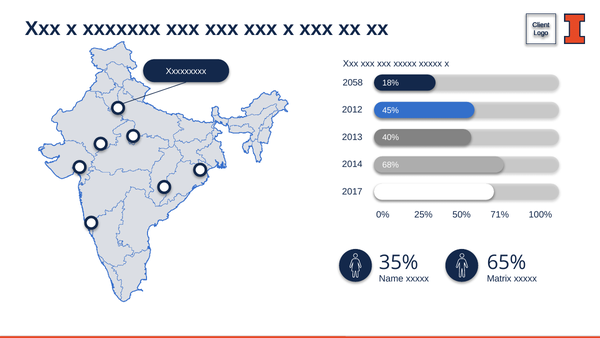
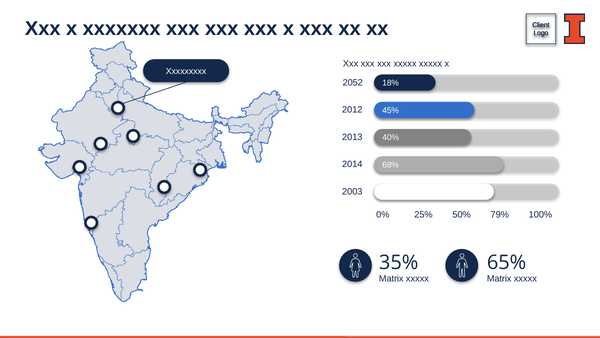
2058: 2058 -> 2052 (353, 83)
2017: 2017 -> 2003 (352, 191)
71%: 71% -> 79% (500, 214)
Name: Name -> Matrix (391, 278)
